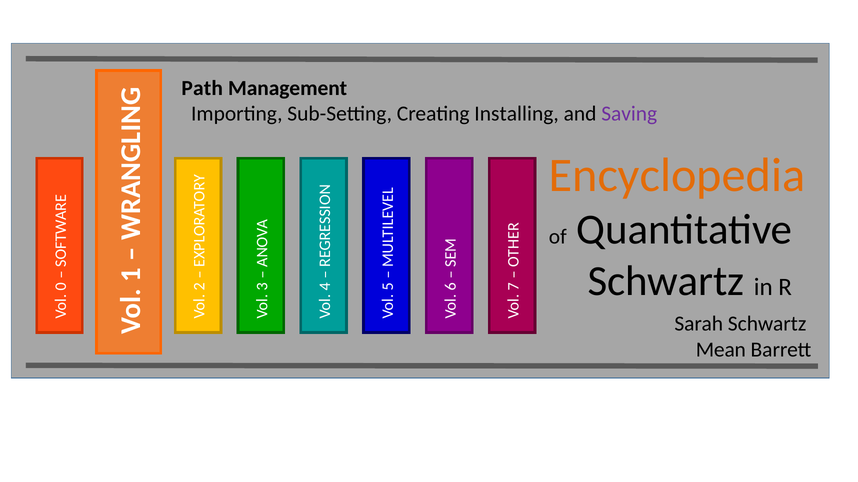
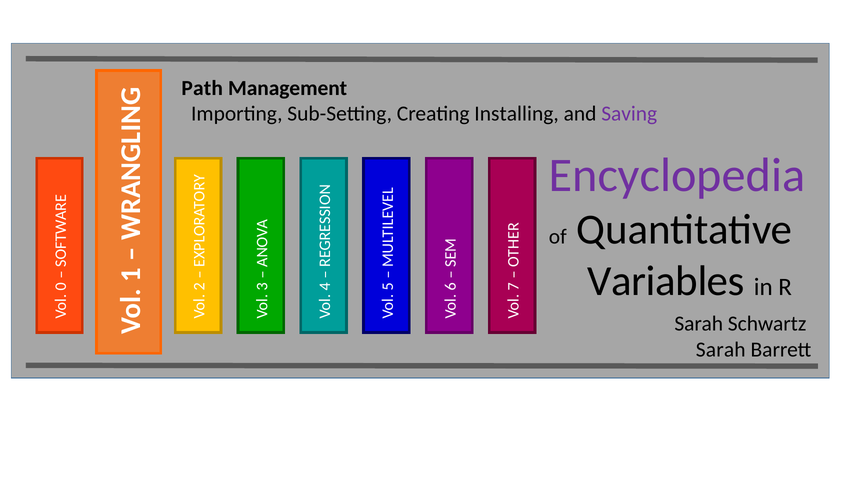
Encyclopedia colour: orange -> purple (677, 176)
Schwartz: Schwartz -> Variables (666, 281)
Mean: Mean -> Sarah (721, 350)
